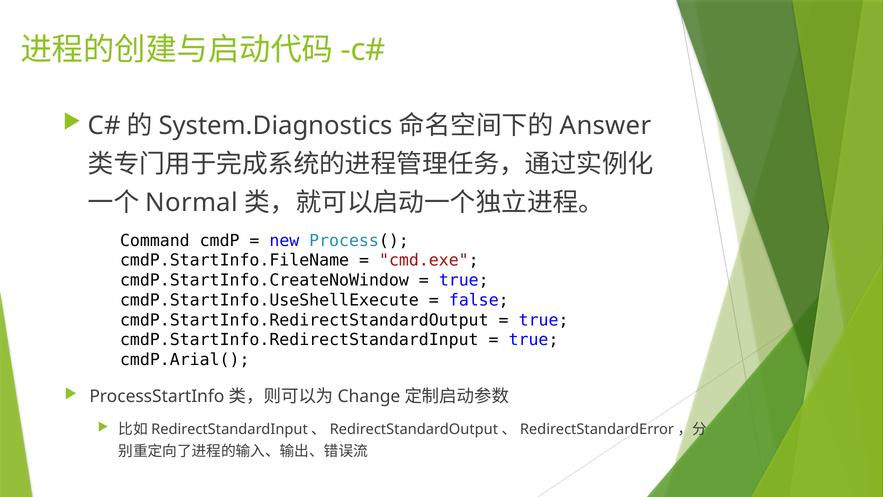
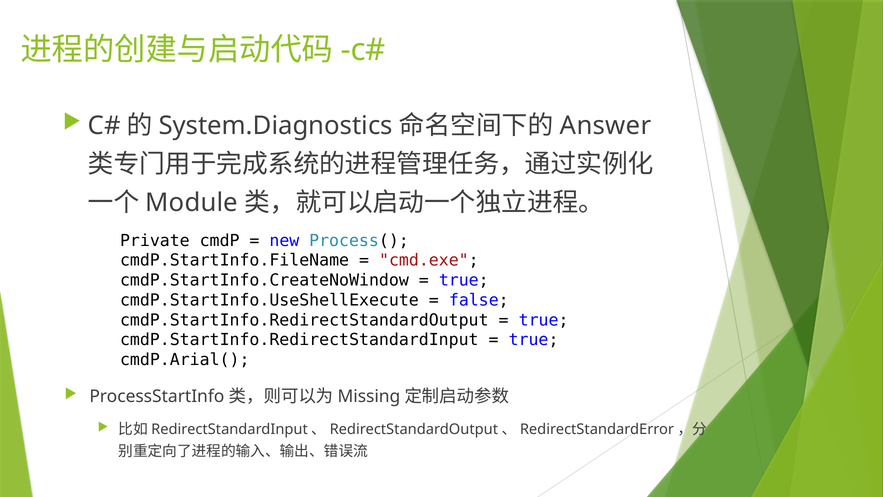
Normal: Normal -> Module (192, 203)
Command: Command -> Private (155, 240)
Change: Change -> Missing (369, 396)
